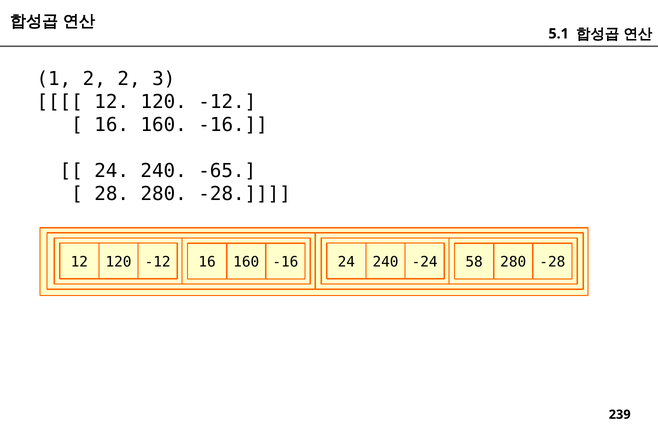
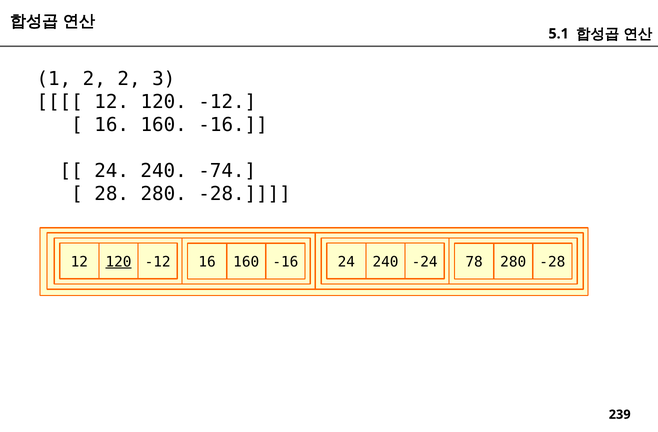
-65: -65 -> -74 (227, 171)
120 underline: none -> present (119, 262)
58: 58 -> 78 (474, 262)
